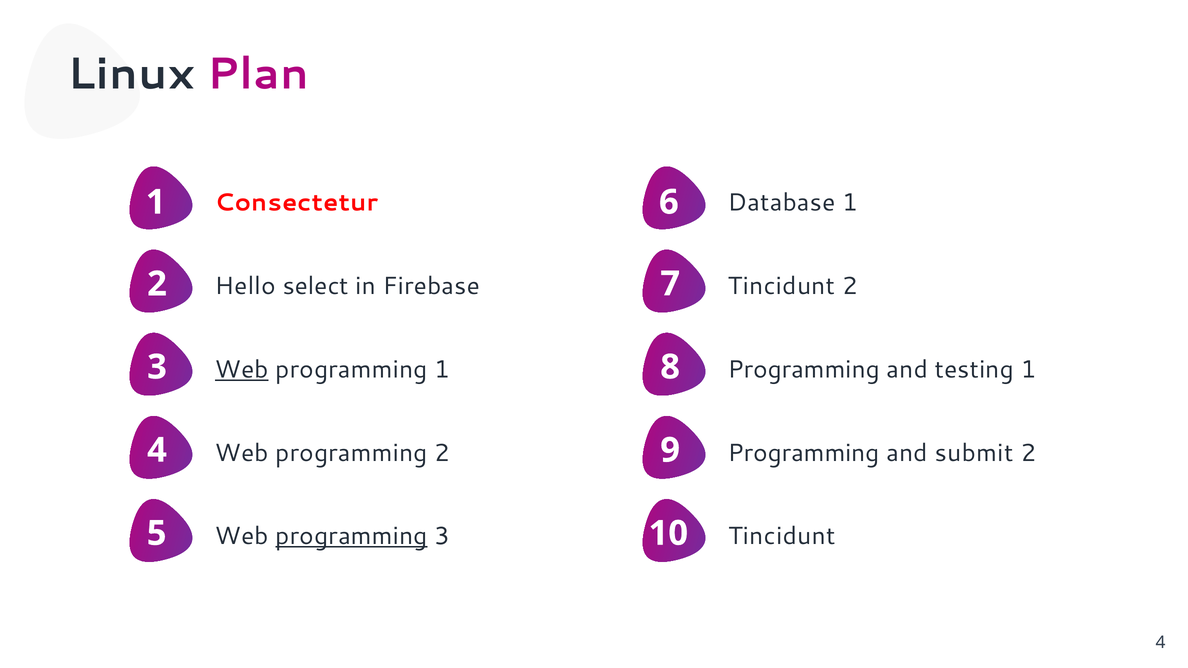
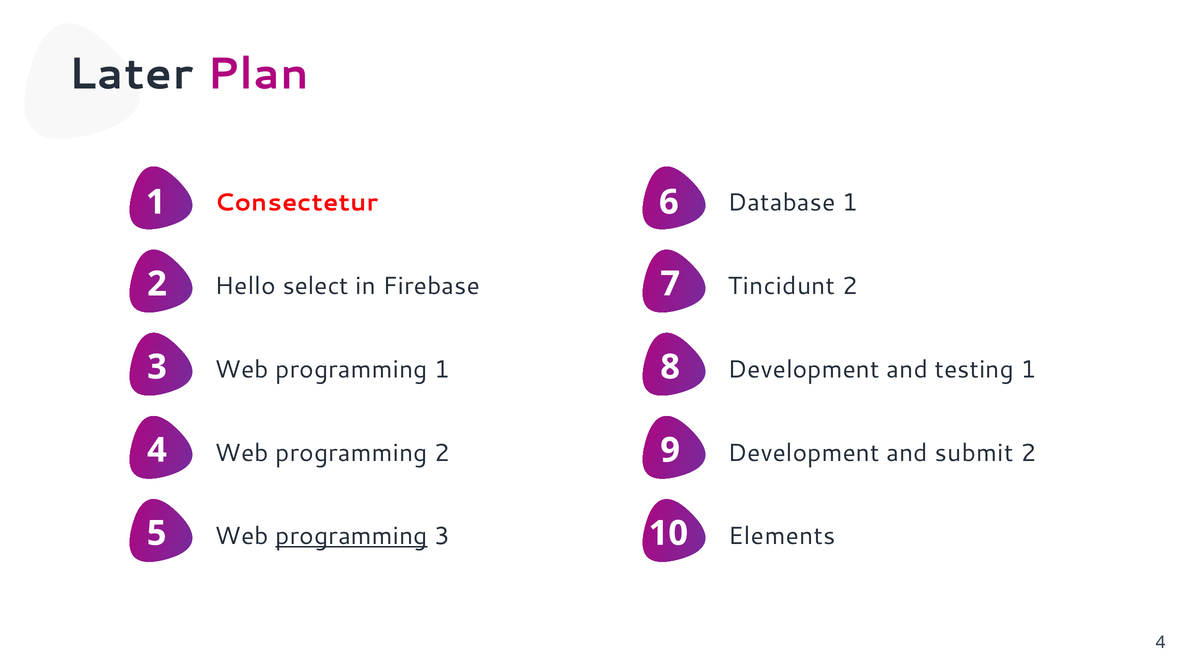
Linux: Linux -> Later (131, 74)
Web underline: present -> none (242, 370)
Programming: Programming -> Development (804, 370)
Programming: Programming -> Development (804, 453)
Tincidunt: Tincidunt -> Elements (782, 536)
